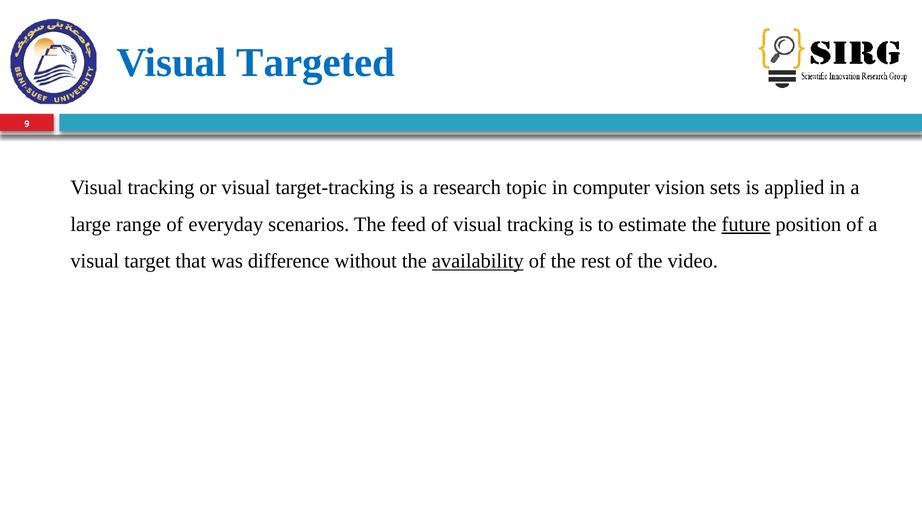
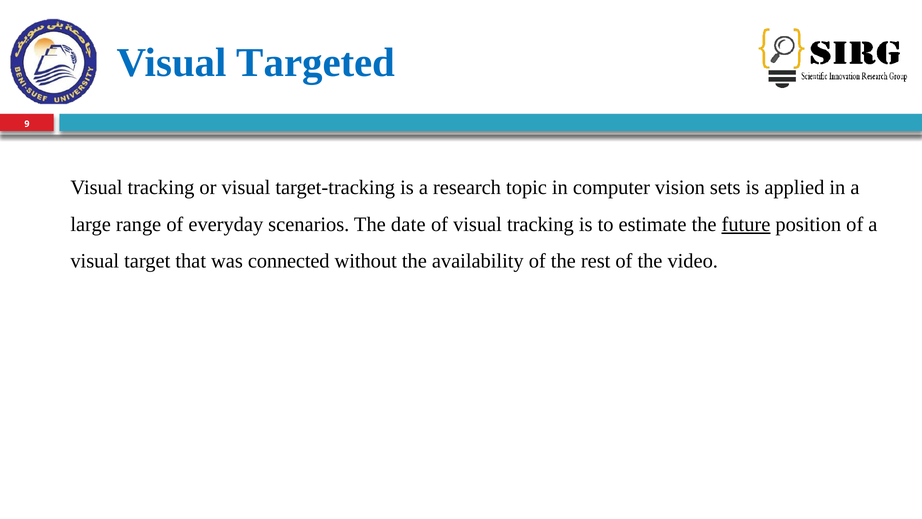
feed: feed -> date (408, 224)
difference: difference -> connected (289, 261)
availability underline: present -> none (478, 261)
